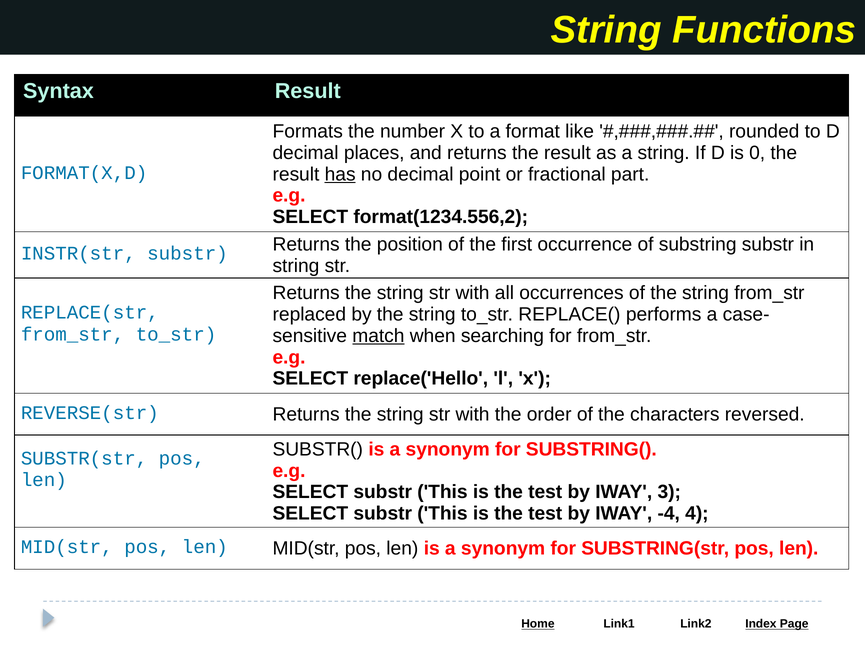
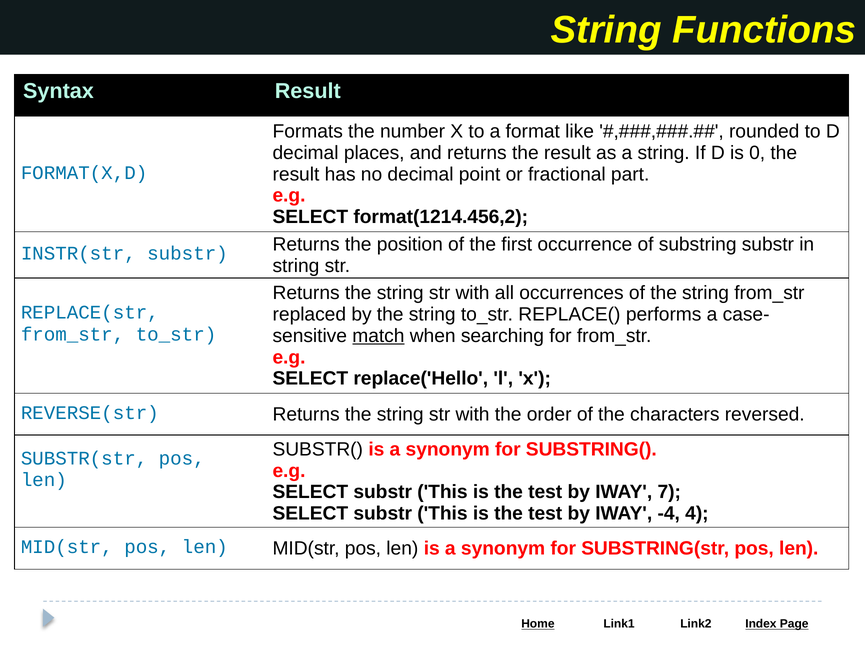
has underline: present -> none (340, 174)
format(1234.556,2: format(1234.556,2 -> format(1214.456,2 (441, 217)
3: 3 -> 7 (669, 492)
